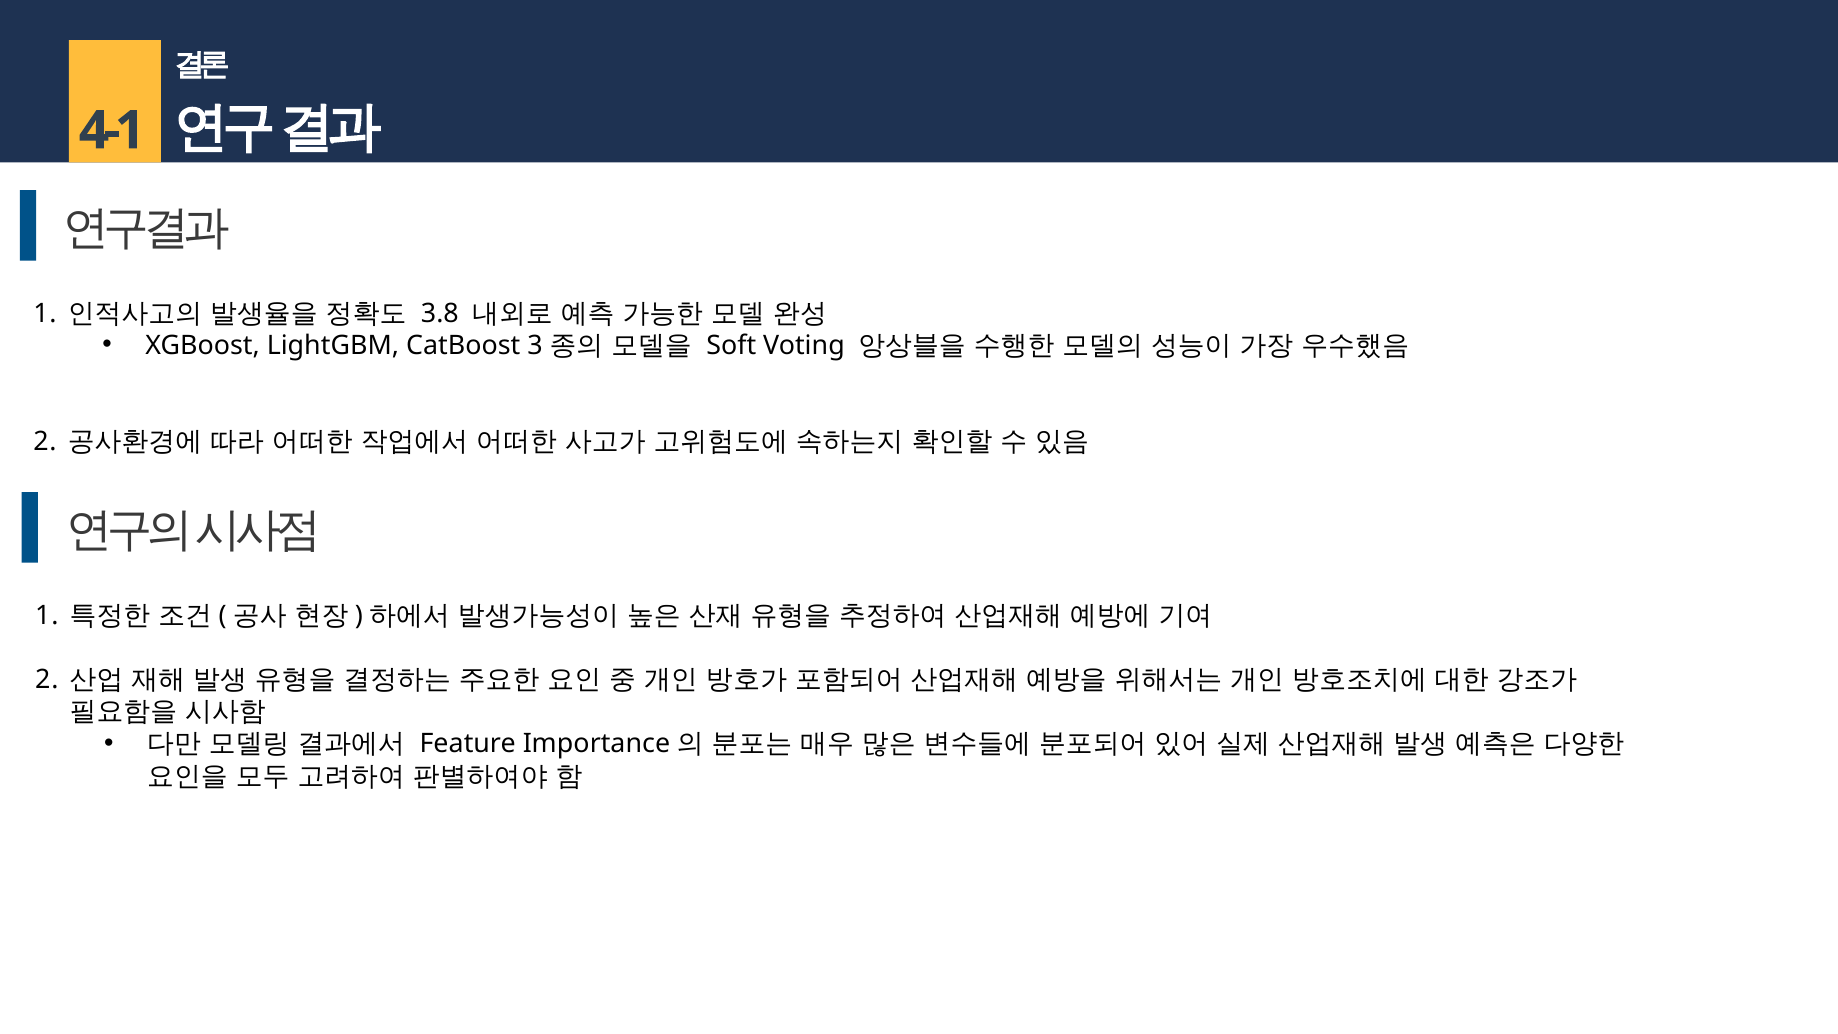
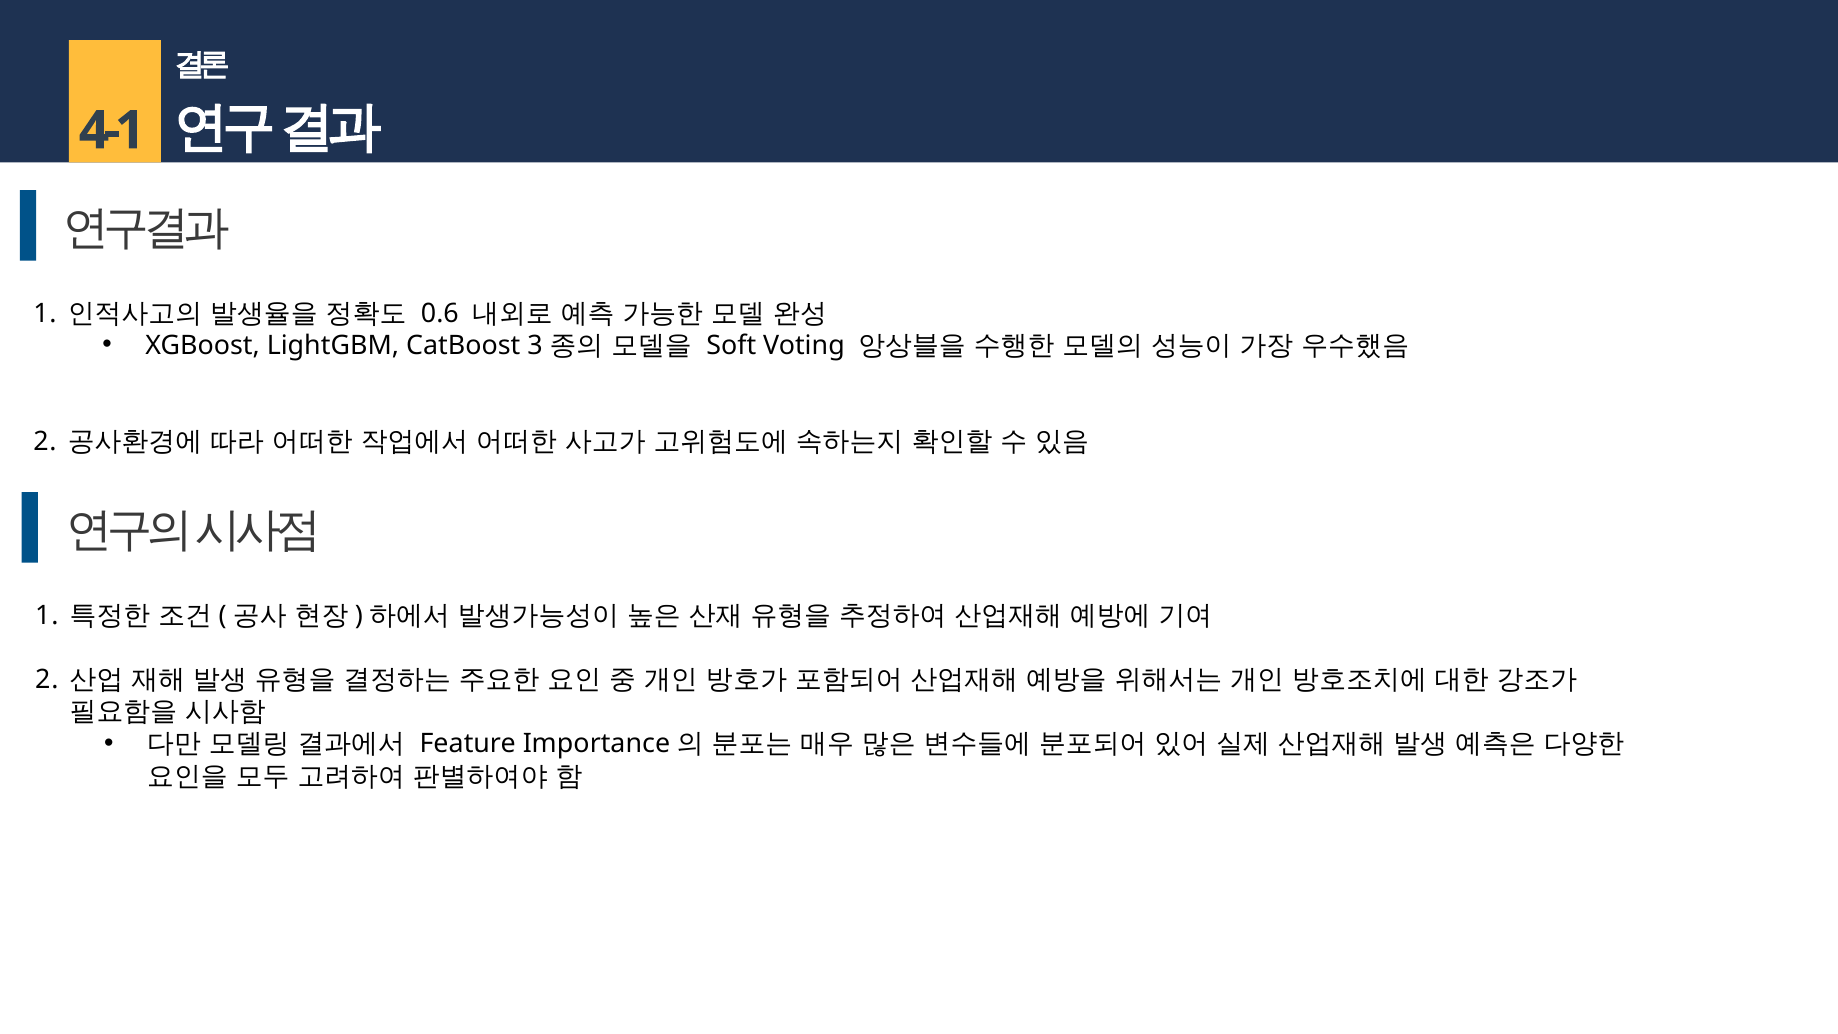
3.8: 3.8 -> 0.6 (440, 313)
